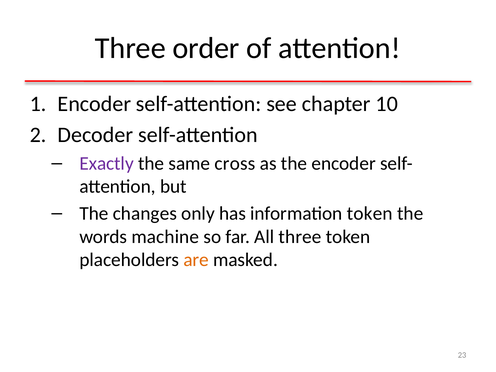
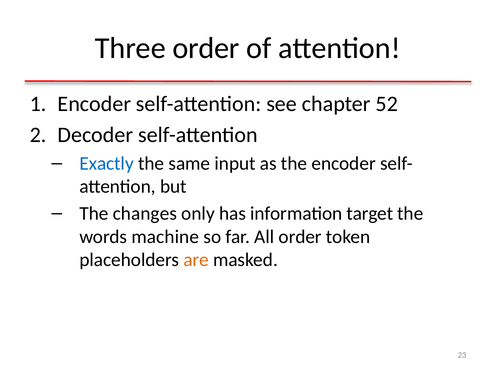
10: 10 -> 52 (387, 104)
Exactly colour: purple -> blue (107, 163)
cross: cross -> input (235, 163)
information token: token -> target (370, 214)
All three: three -> order (300, 237)
